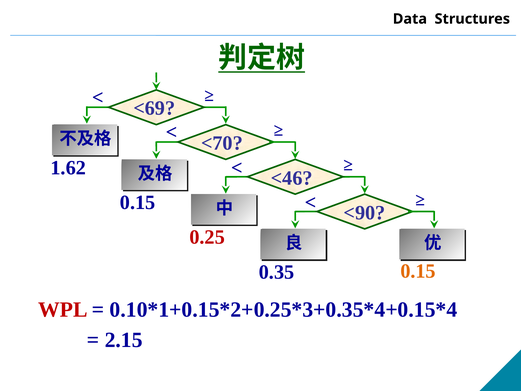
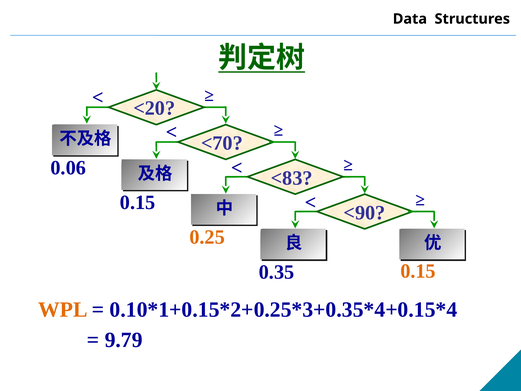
<69: <69 -> <20 (154, 108)
1.62: 1.62 -> 0.06 (68, 168)
<46: <46 -> <83 (292, 178)
0.25 colour: red -> orange (207, 237)
WPL colour: red -> orange (63, 309)
2.15: 2.15 -> 9.79 (124, 340)
